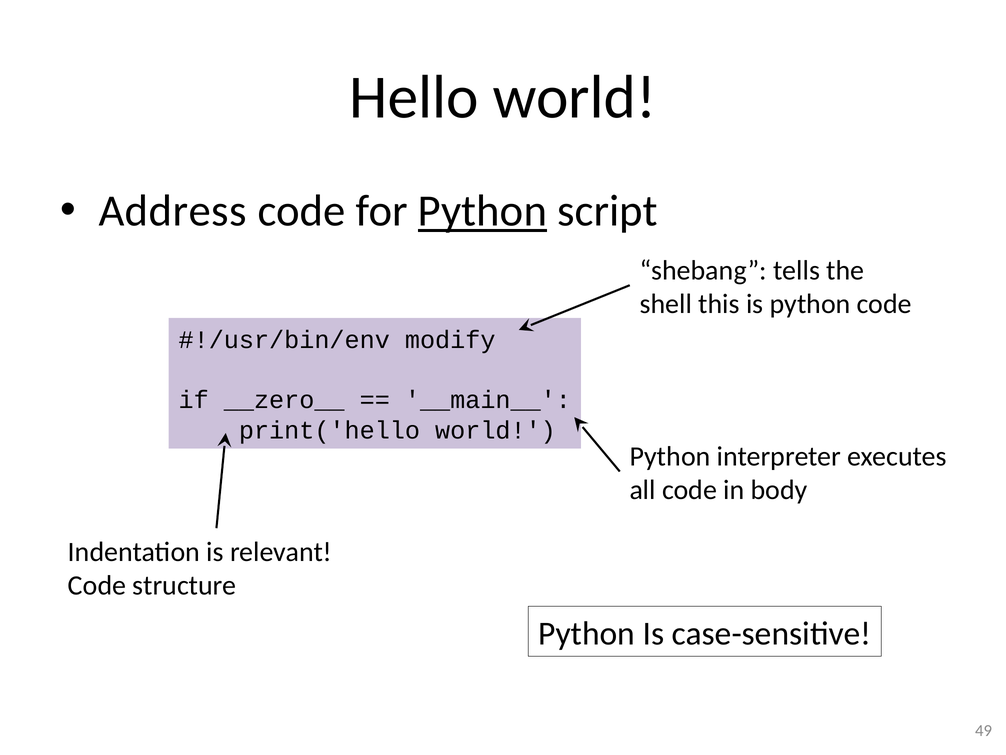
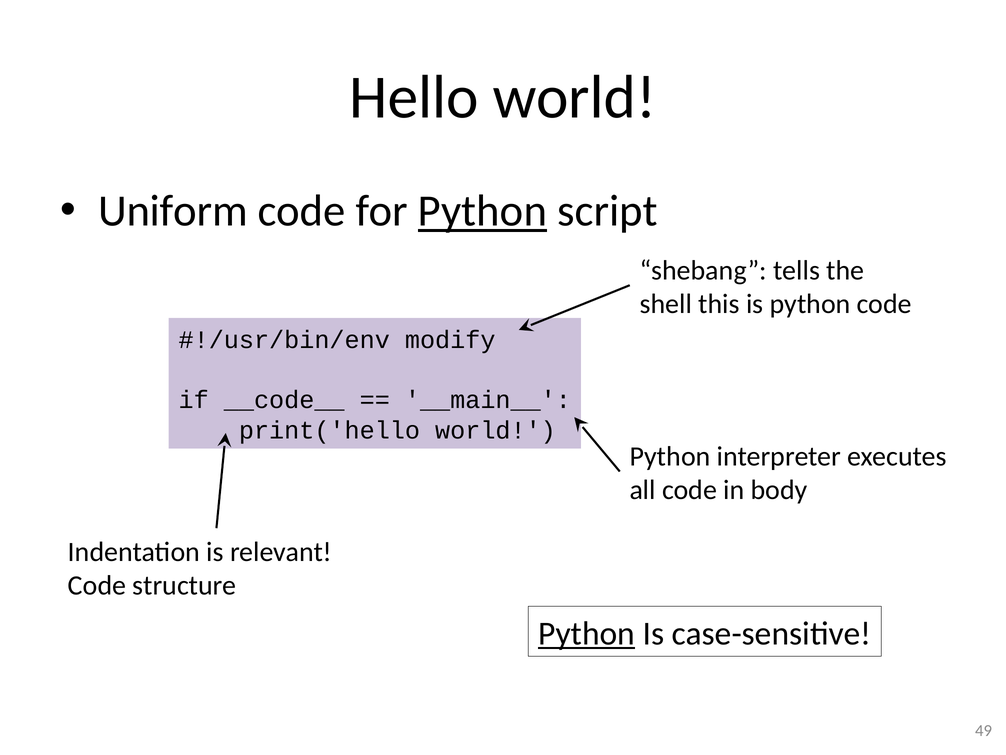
Address: Address -> Uniform (173, 211)
__zero__: __zero__ -> __code__ (284, 400)
Python underline: none -> present (587, 633)
